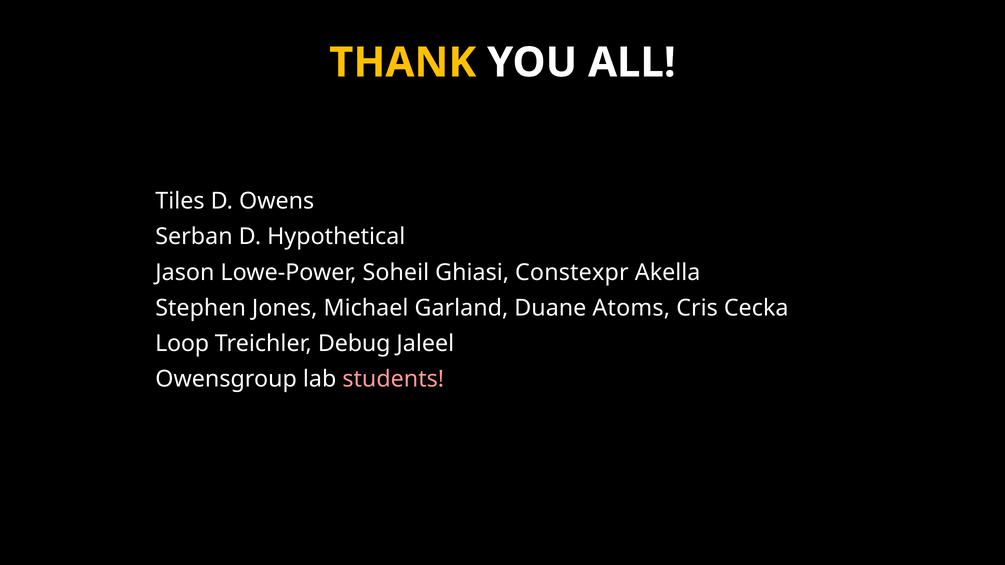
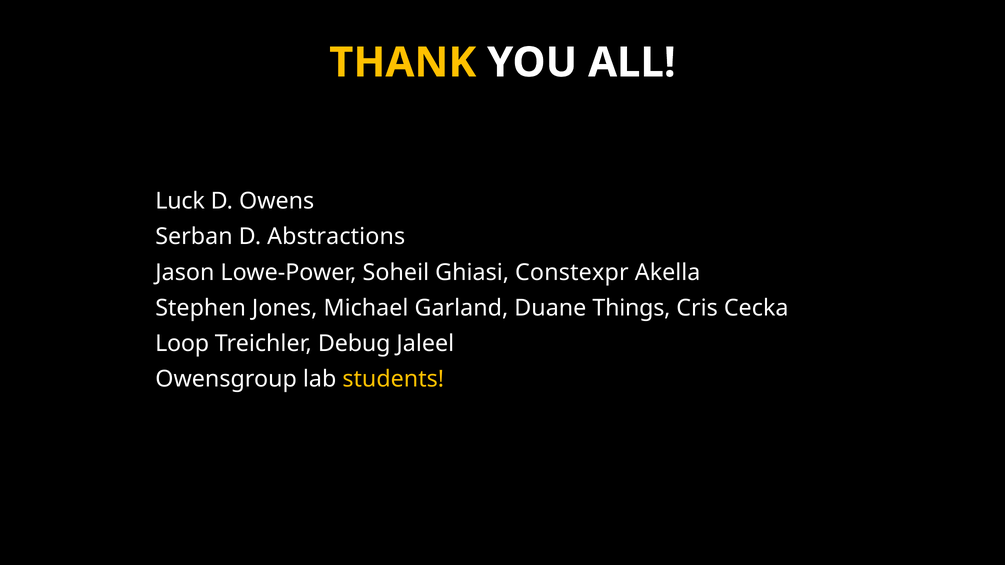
Tiles: Tiles -> Luck (180, 201)
Hypothetical: Hypothetical -> Abstractions (336, 237)
Atoms: Atoms -> Things (631, 308)
students colour: pink -> yellow (393, 379)
